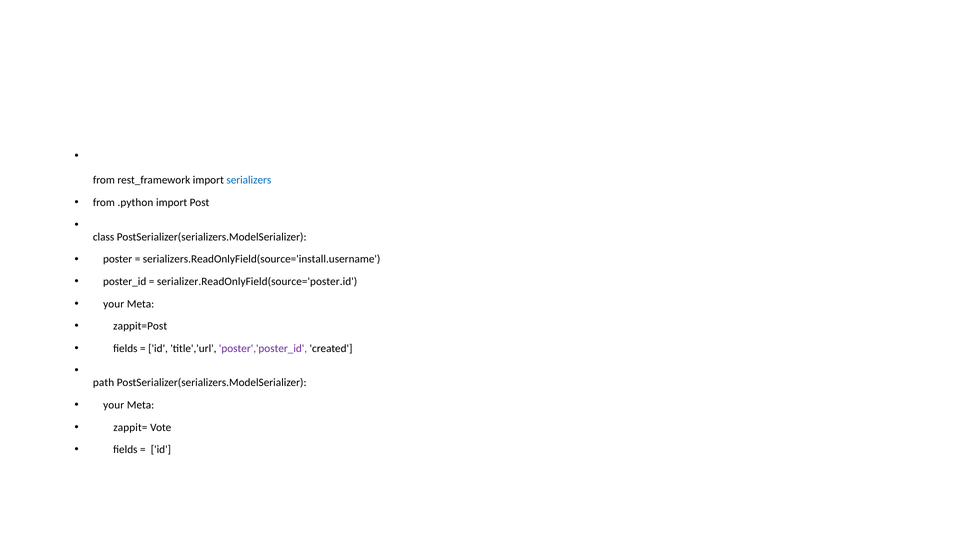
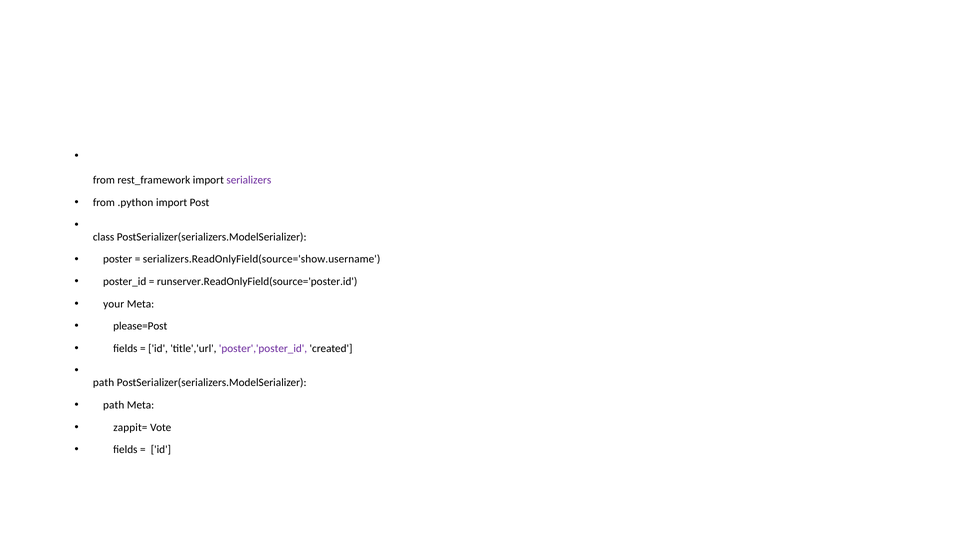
serializers colour: blue -> purple (249, 180)
serializers.ReadOnlyField(source='install.username: serializers.ReadOnlyField(source='install.username -> serializers.ReadOnlyField(source='show.username (262, 259)
serializer.ReadOnlyField(source='poster.id: serializer.ReadOnlyField(source='poster.id -> runserver.ReadOnlyField(source='poster.id (257, 282)
zappit=Post: zappit=Post -> please=Post (140, 326)
your: your -> path (114, 405)
